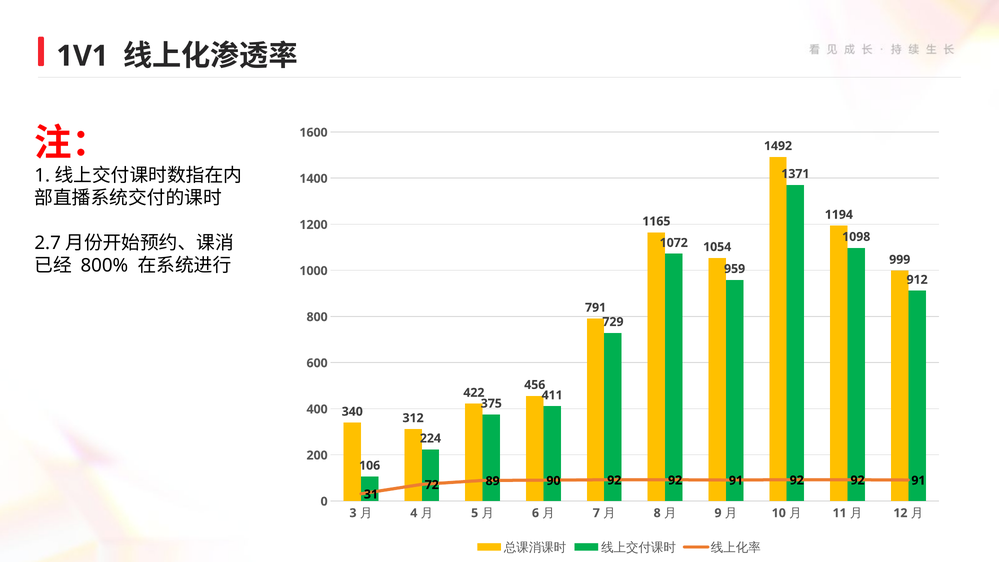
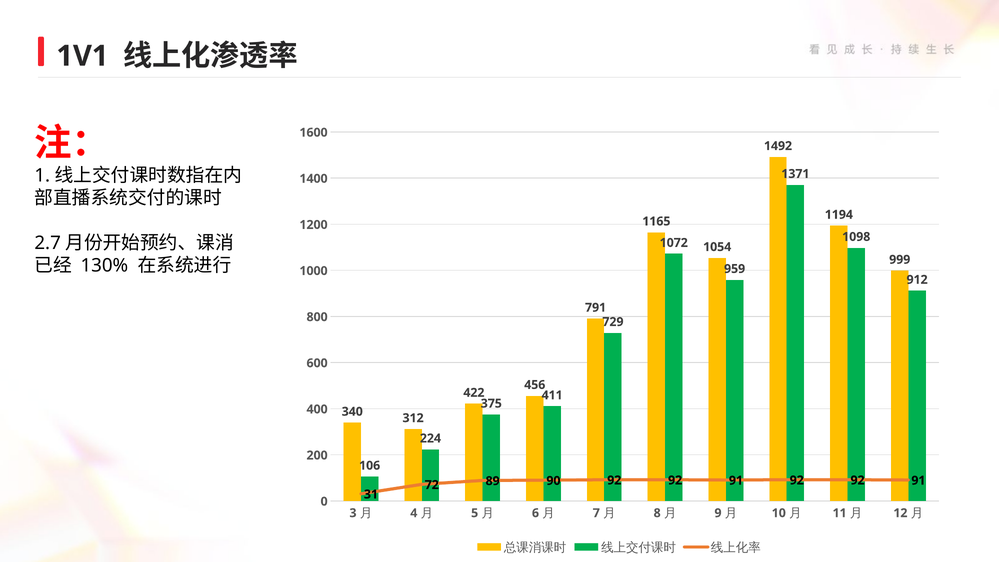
800%: 800% -> 130% (104, 266)
